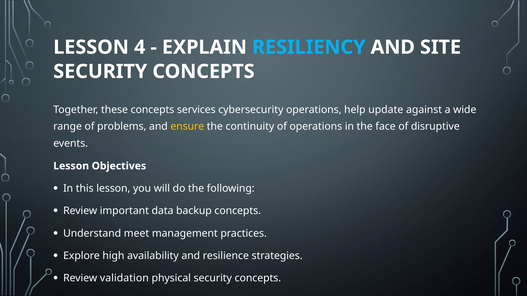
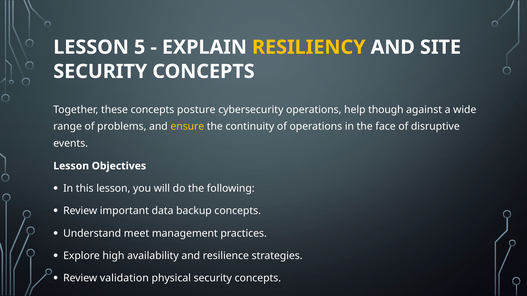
4: 4 -> 5 (140, 47)
RESILIENCY colour: light blue -> yellow (309, 47)
services: services -> posture (196, 110)
update: update -> though (386, 110)
